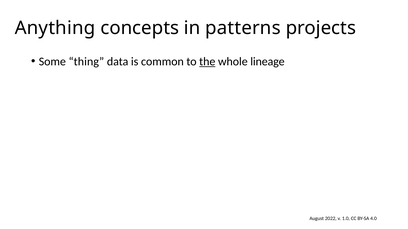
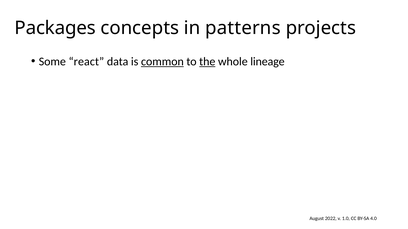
Anything: Anything -> Packages (55, 28)
thing: thing -> react (86, 62)
common underline: none -> present (162, 62)
